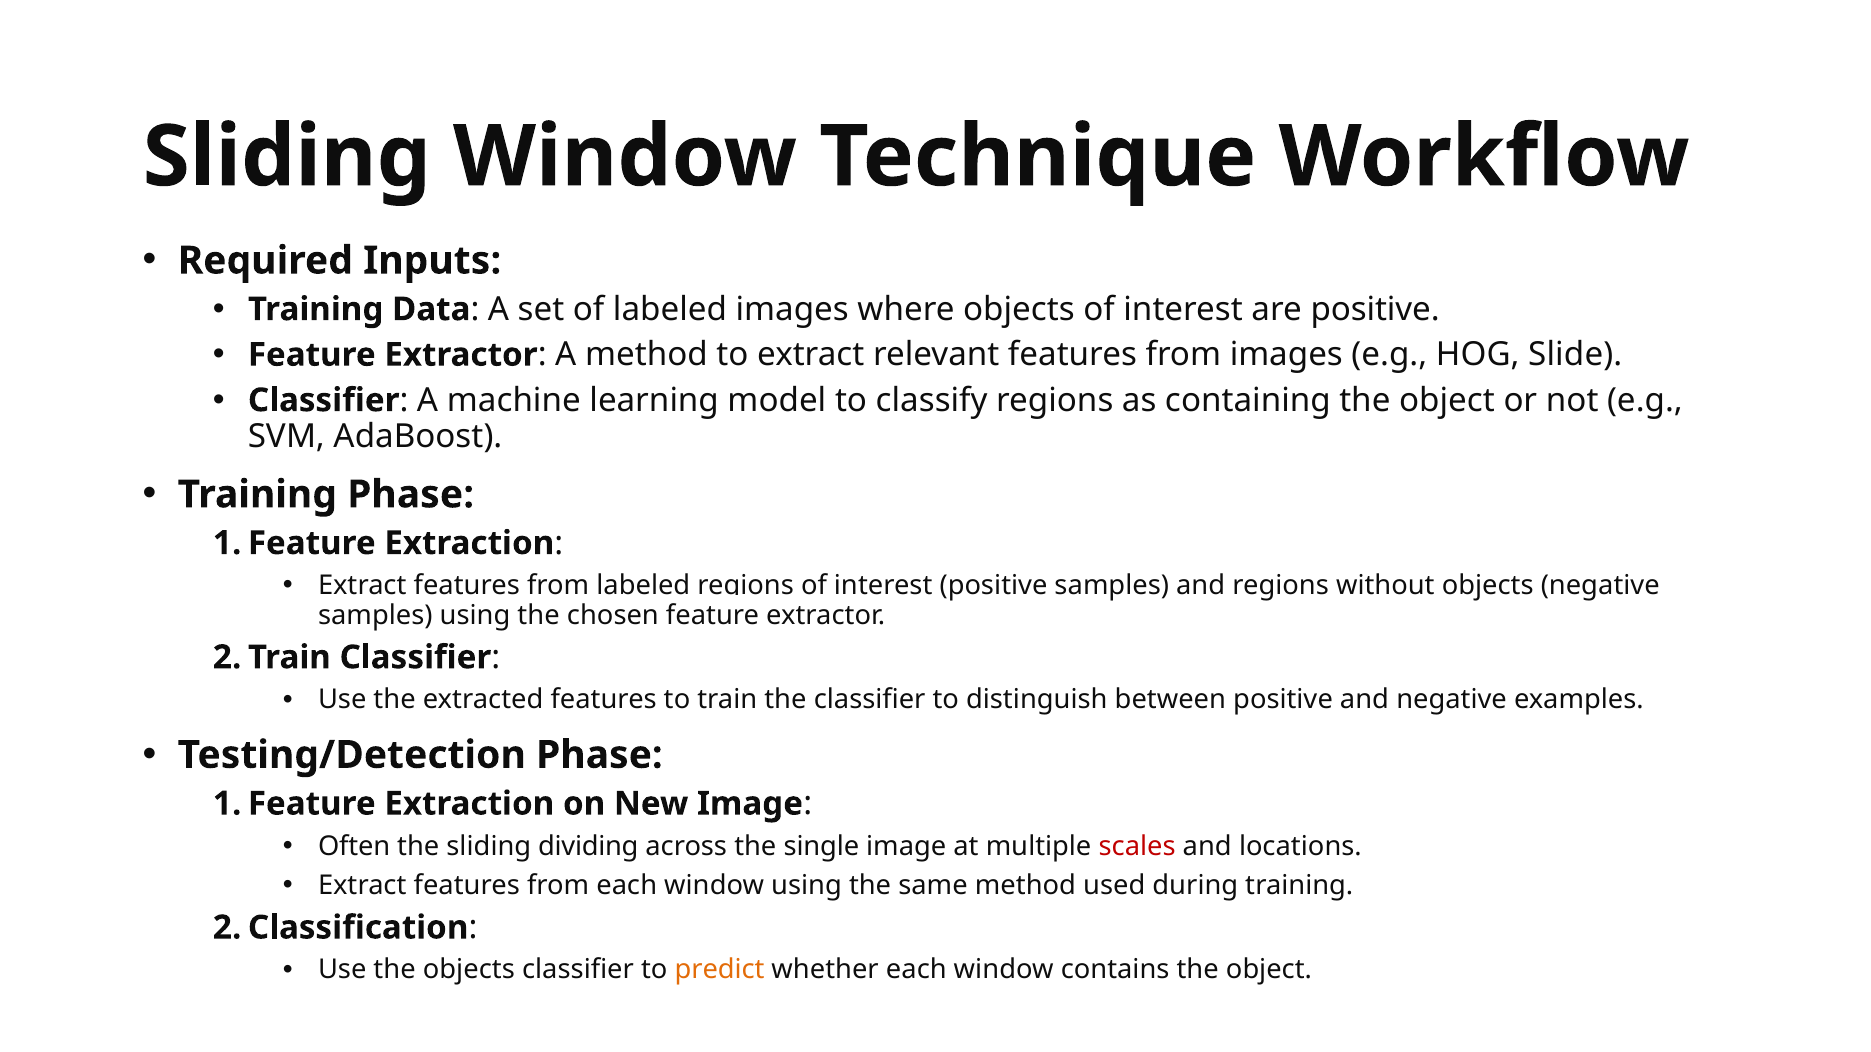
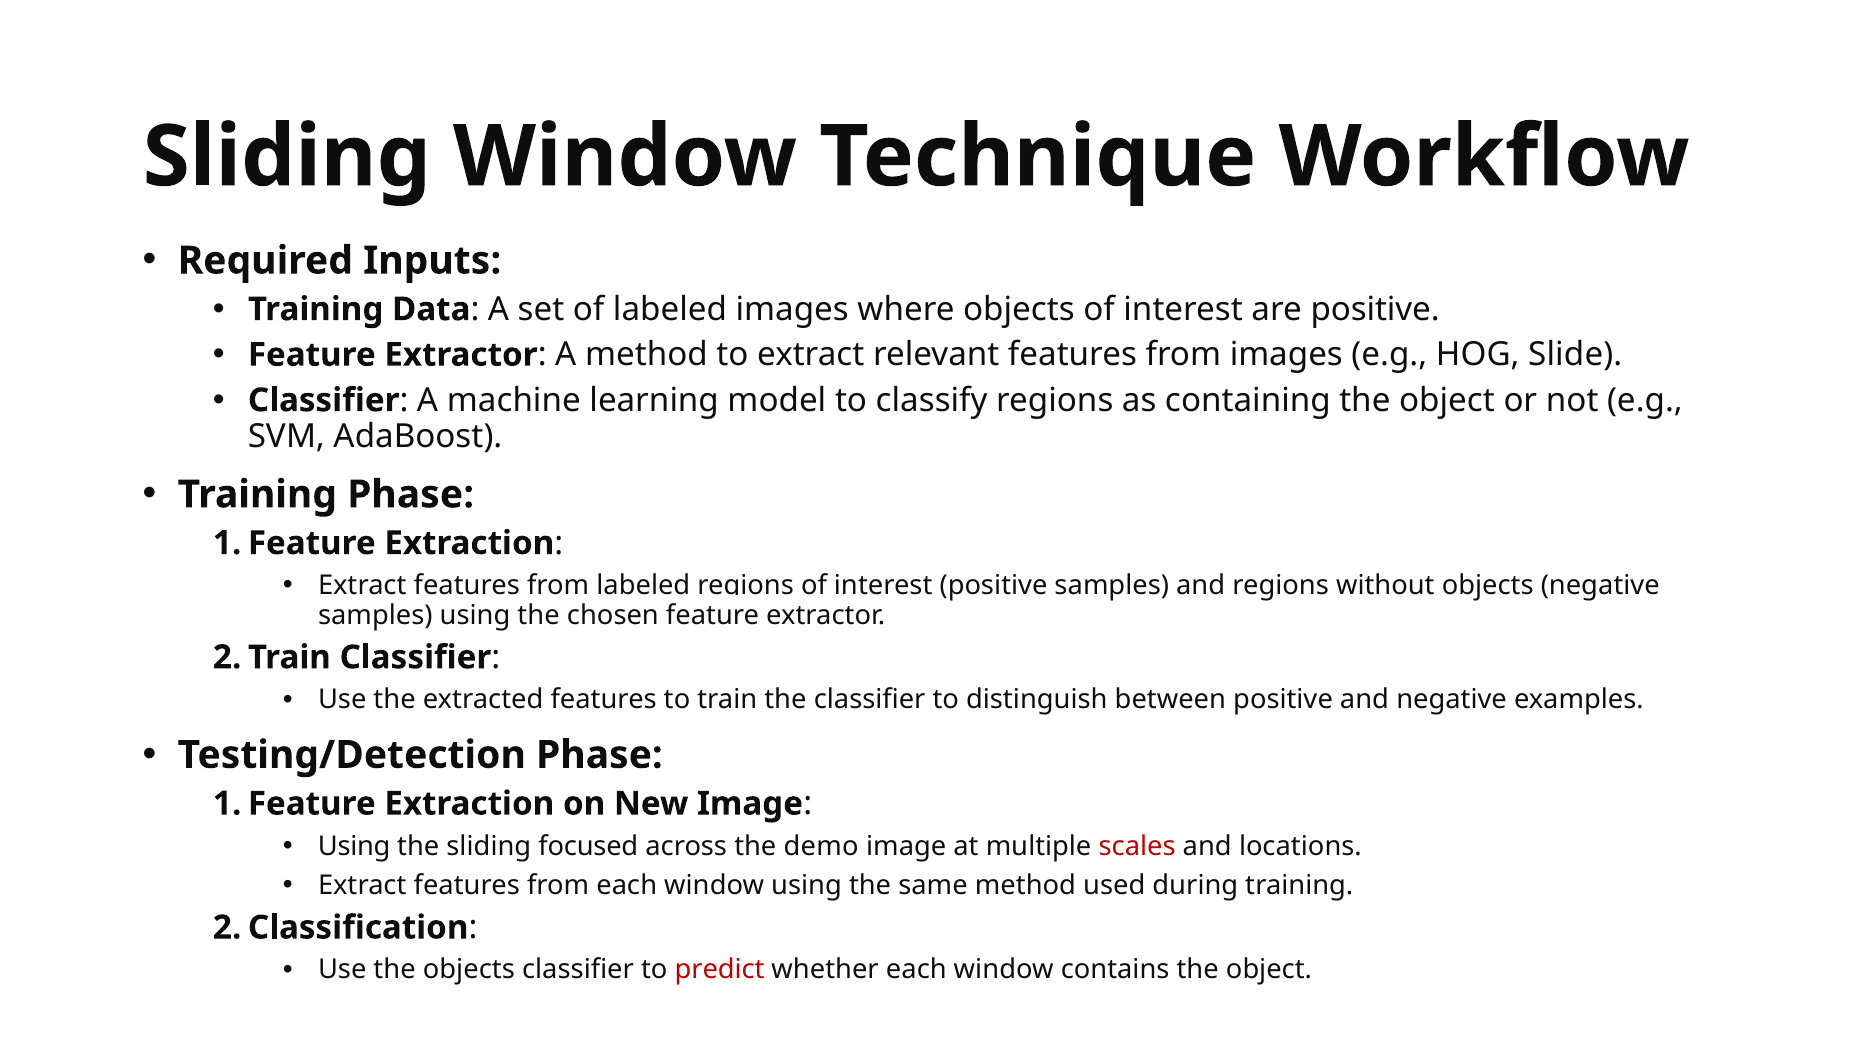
Often: Often -> Using (354, 846)
dividing: dividing -> focused (588, 846)
single: single -> demo (821, 846)
predict colour: orange -> red (720, 970)
